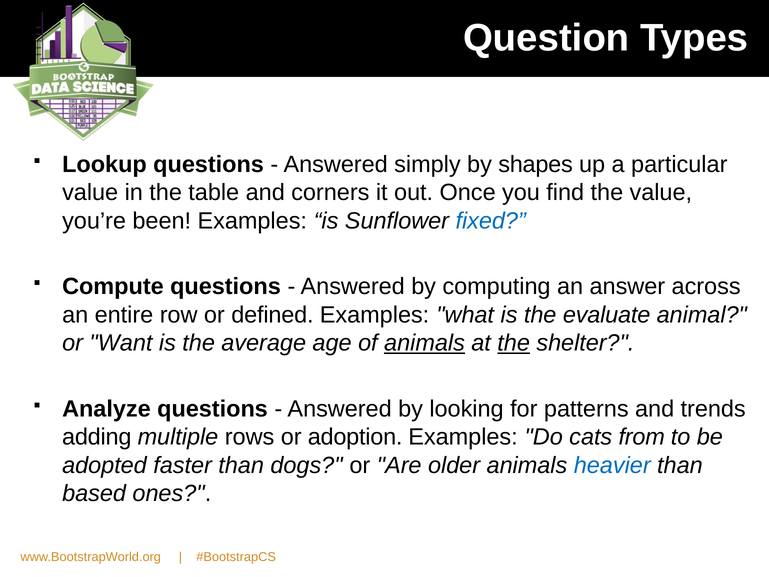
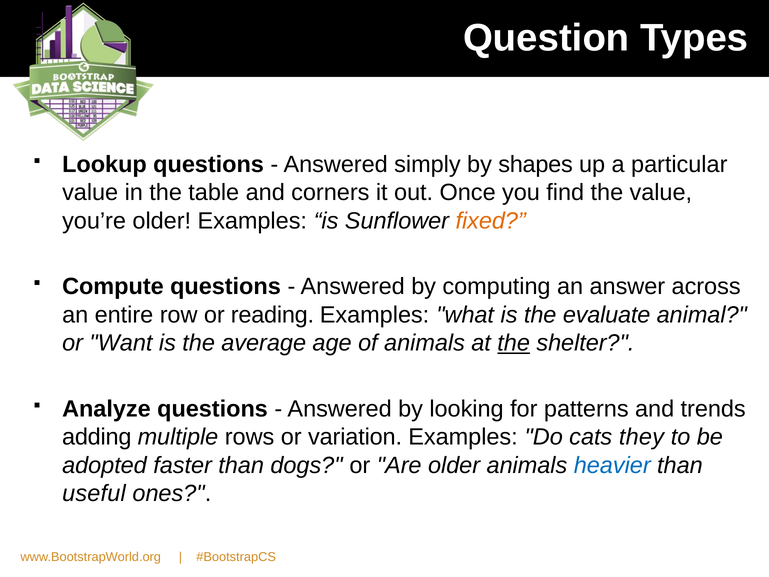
you’re been: been -> older (162, 221)
fixed colour: blue -> orange (491, 221)
defined: defined -> reading (272, 315)
animals underline: present -> none (425, 343)
adoption: adoption -> variation (355, 437)
from: from -> they (641, 437)
based: based -> useful (94, 493)
